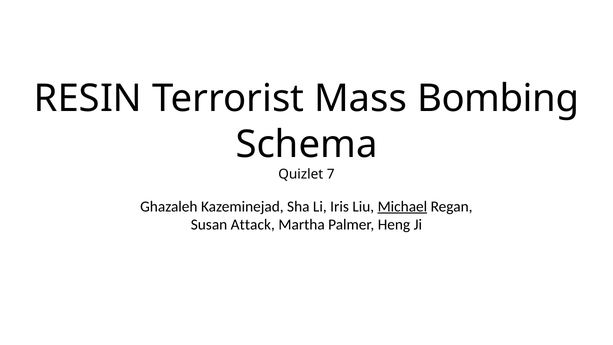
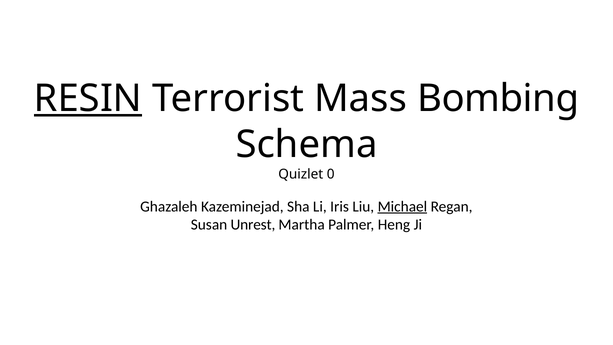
RESIN underline: none -> present (88, 99)
7: 7 -> 0 (331, 174)
Attack: Attack -> Unrest (253, 225)
